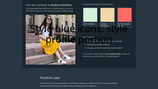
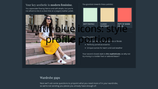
Style: Style -> With (41, 29)
